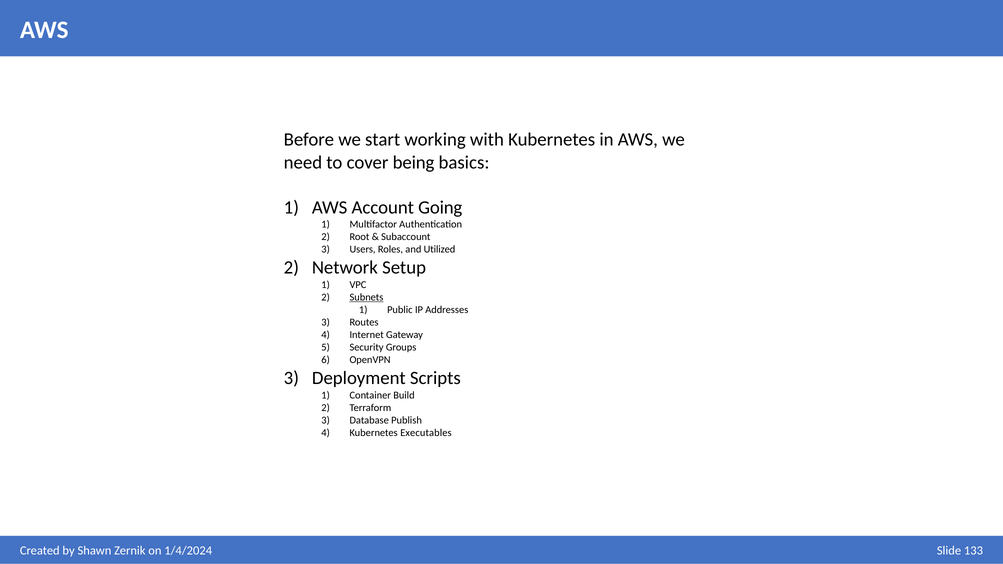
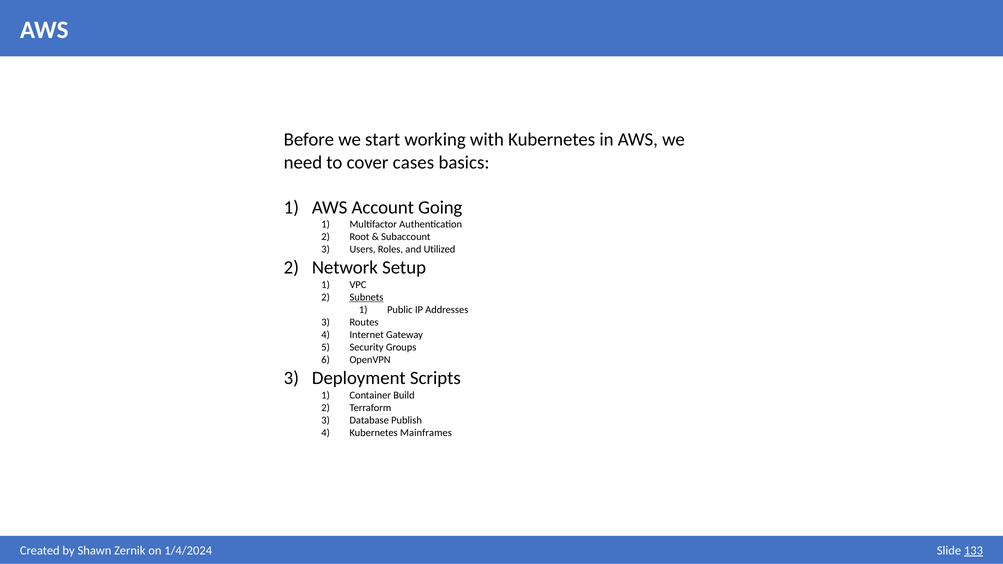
being: being -> cases (413, 162)
Executables: Executables -> Mainframes (426, 433)
133 underline: none -> present (973, 551)
